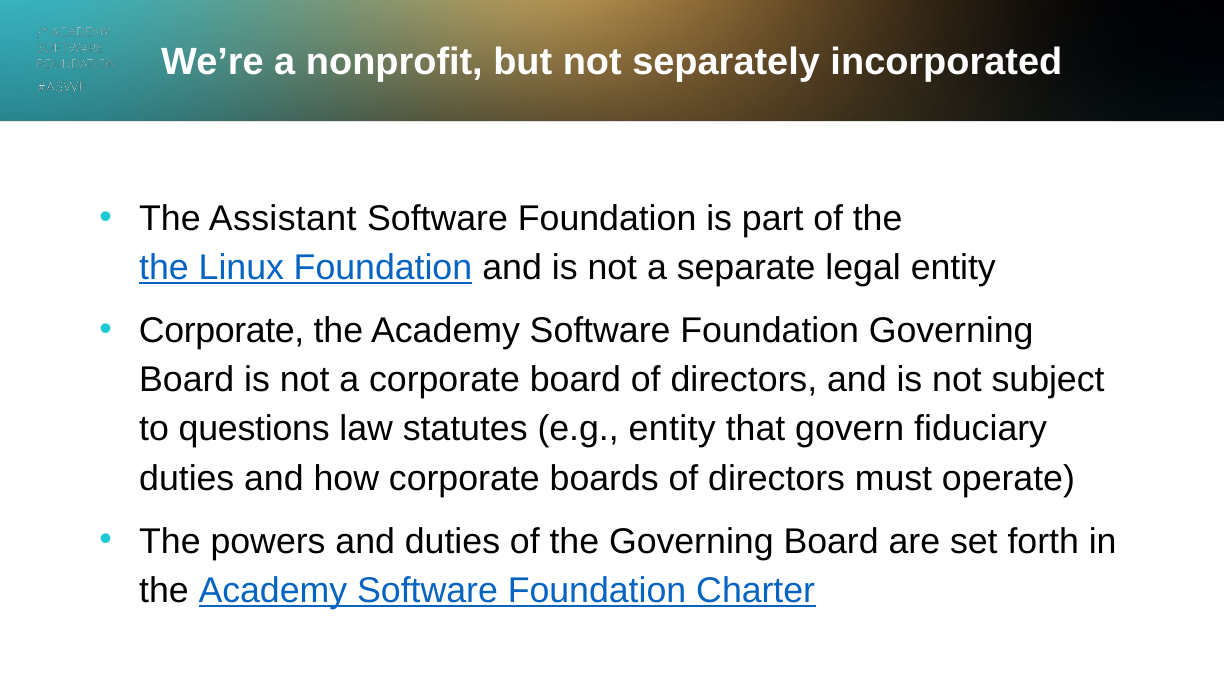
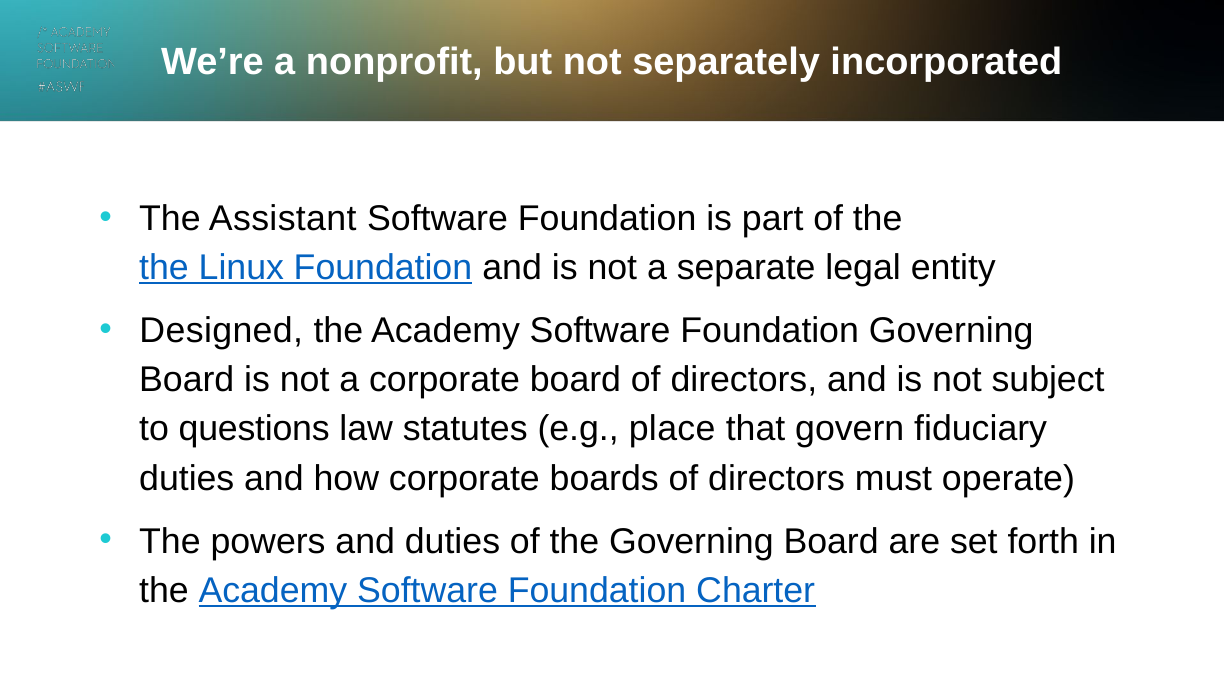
Corporate: Corporate -> Designed (221, 330)
e.g entity: entity -> place (672, 429)
